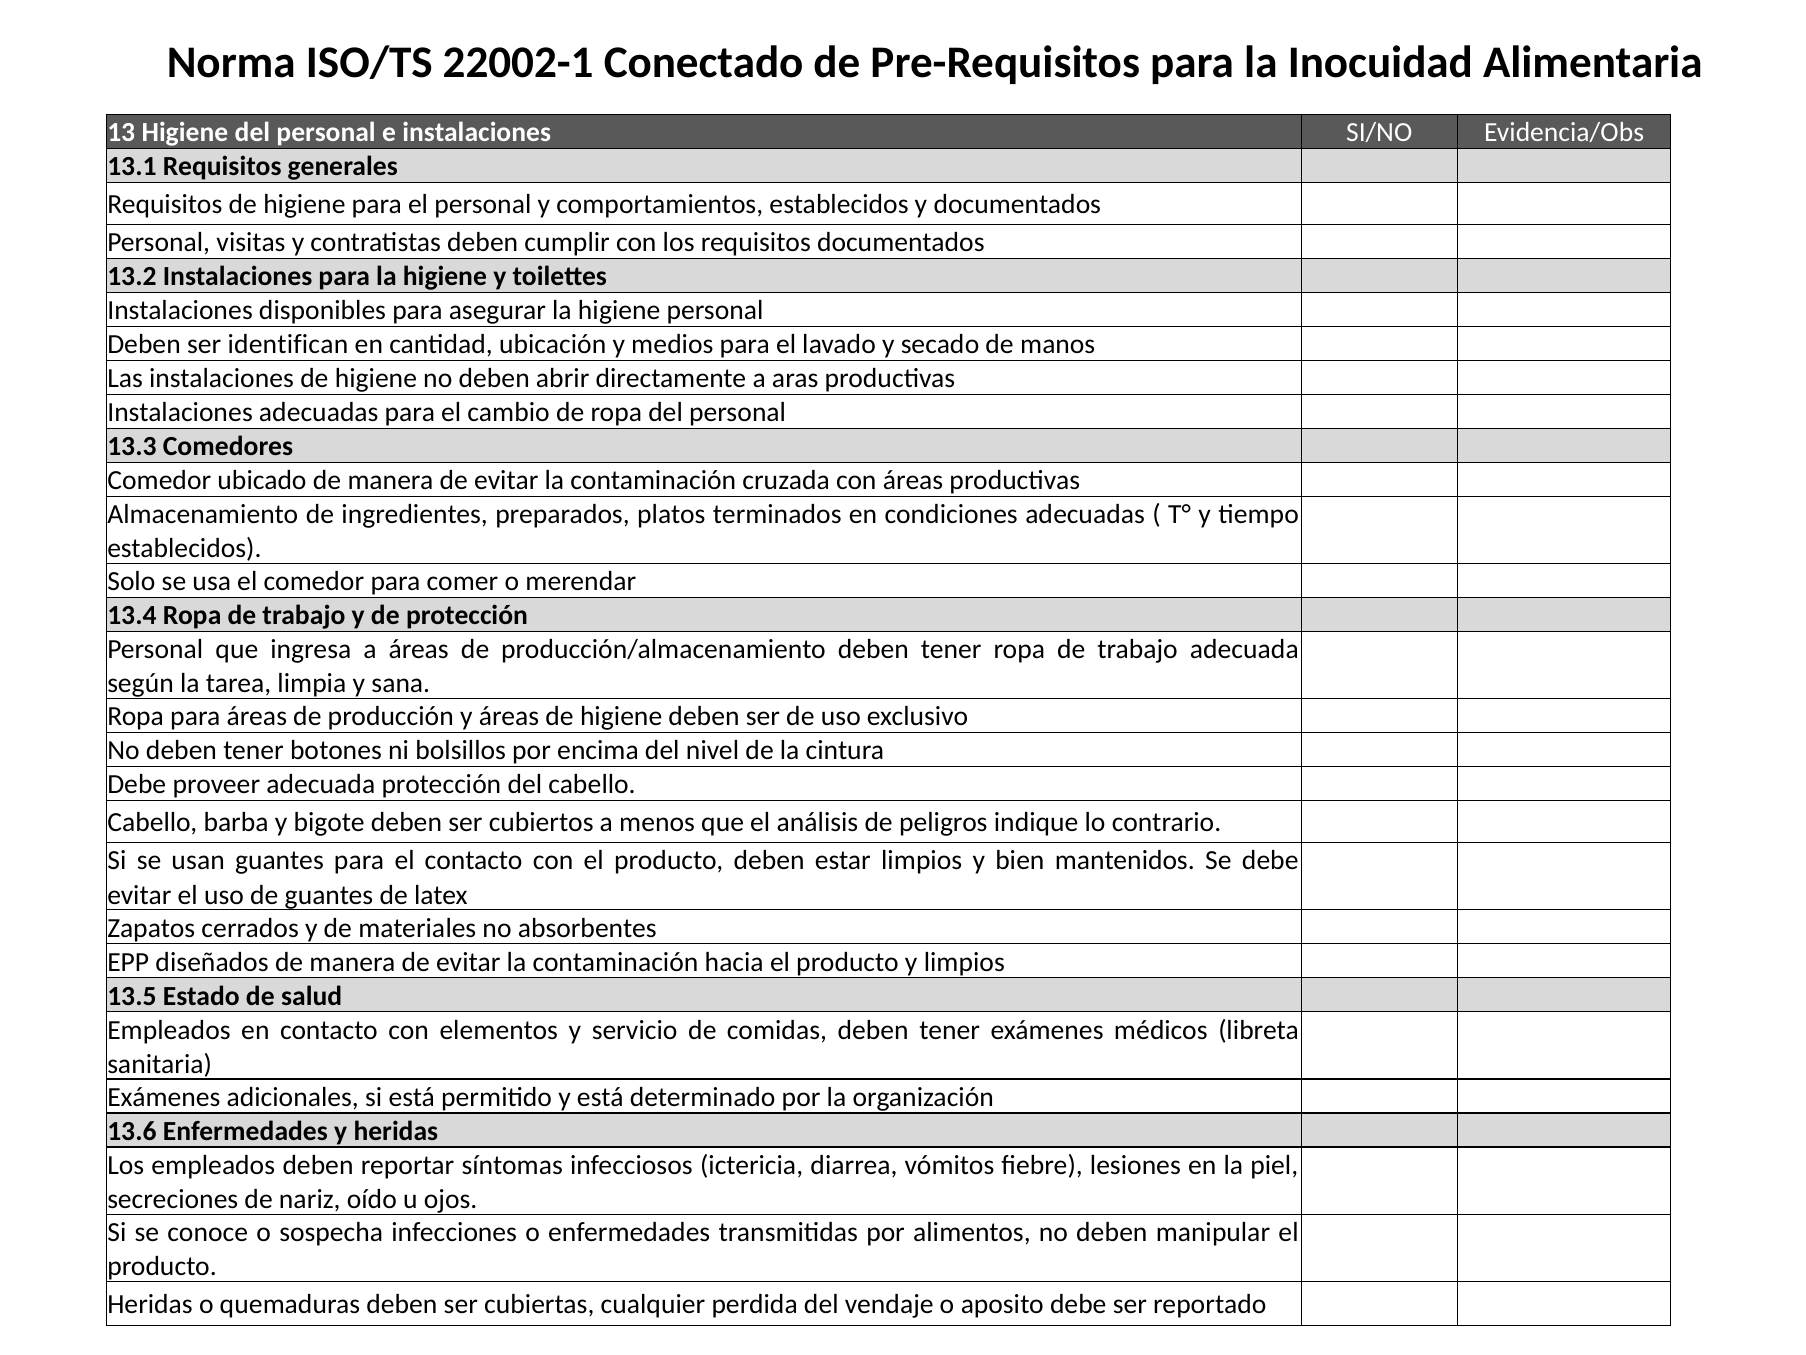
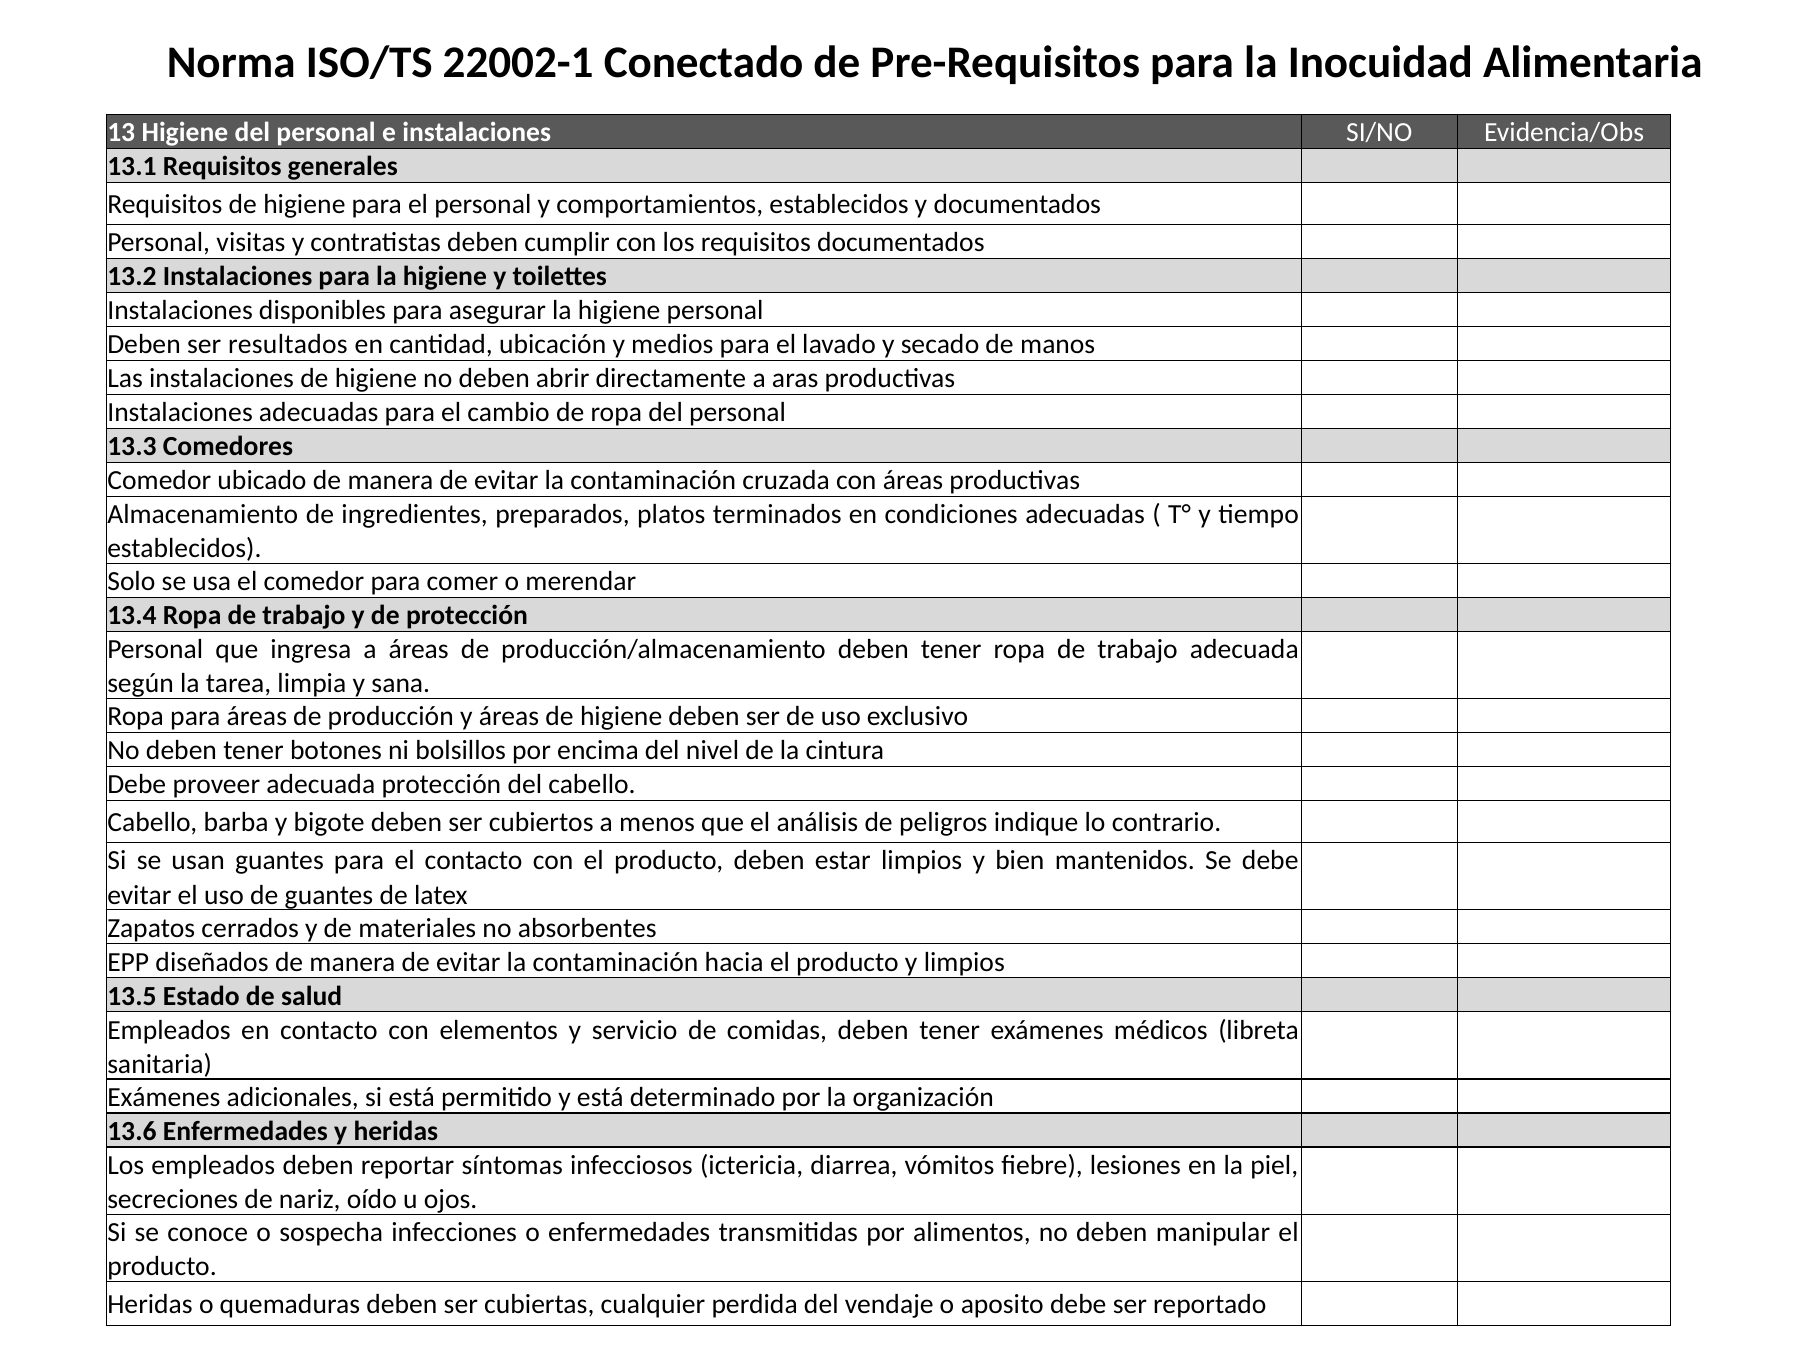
identifican: identifican -> resultados (288, 344)
